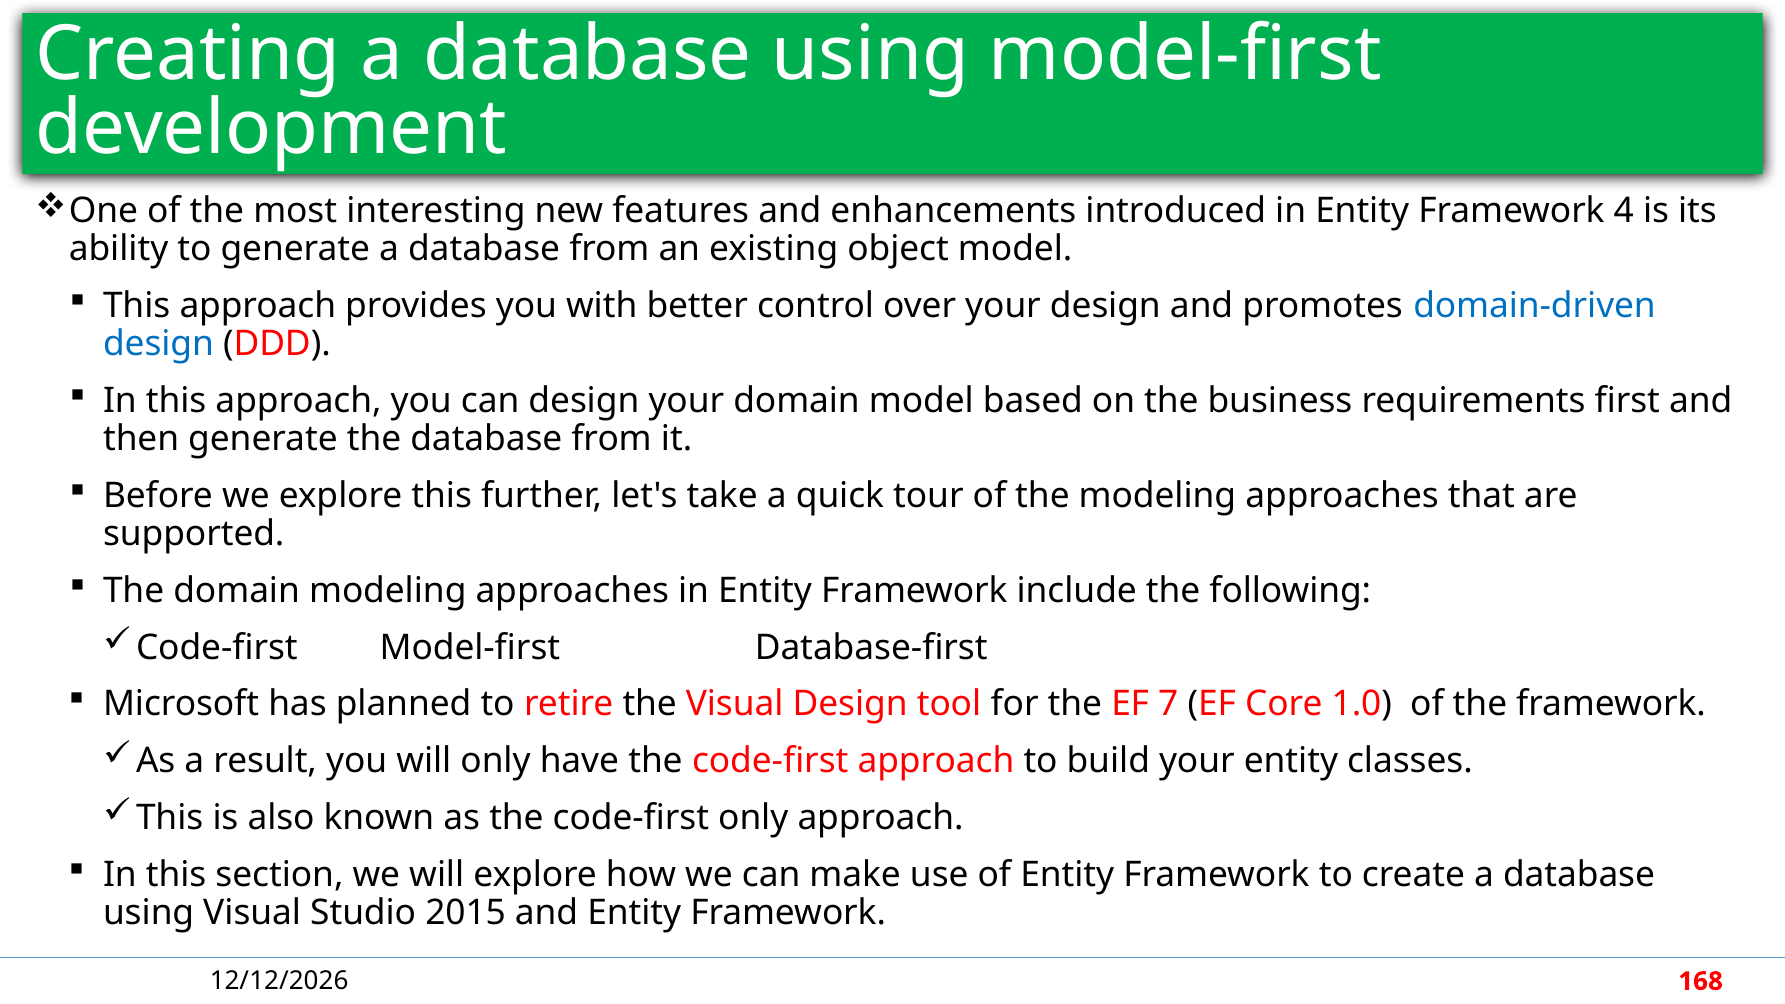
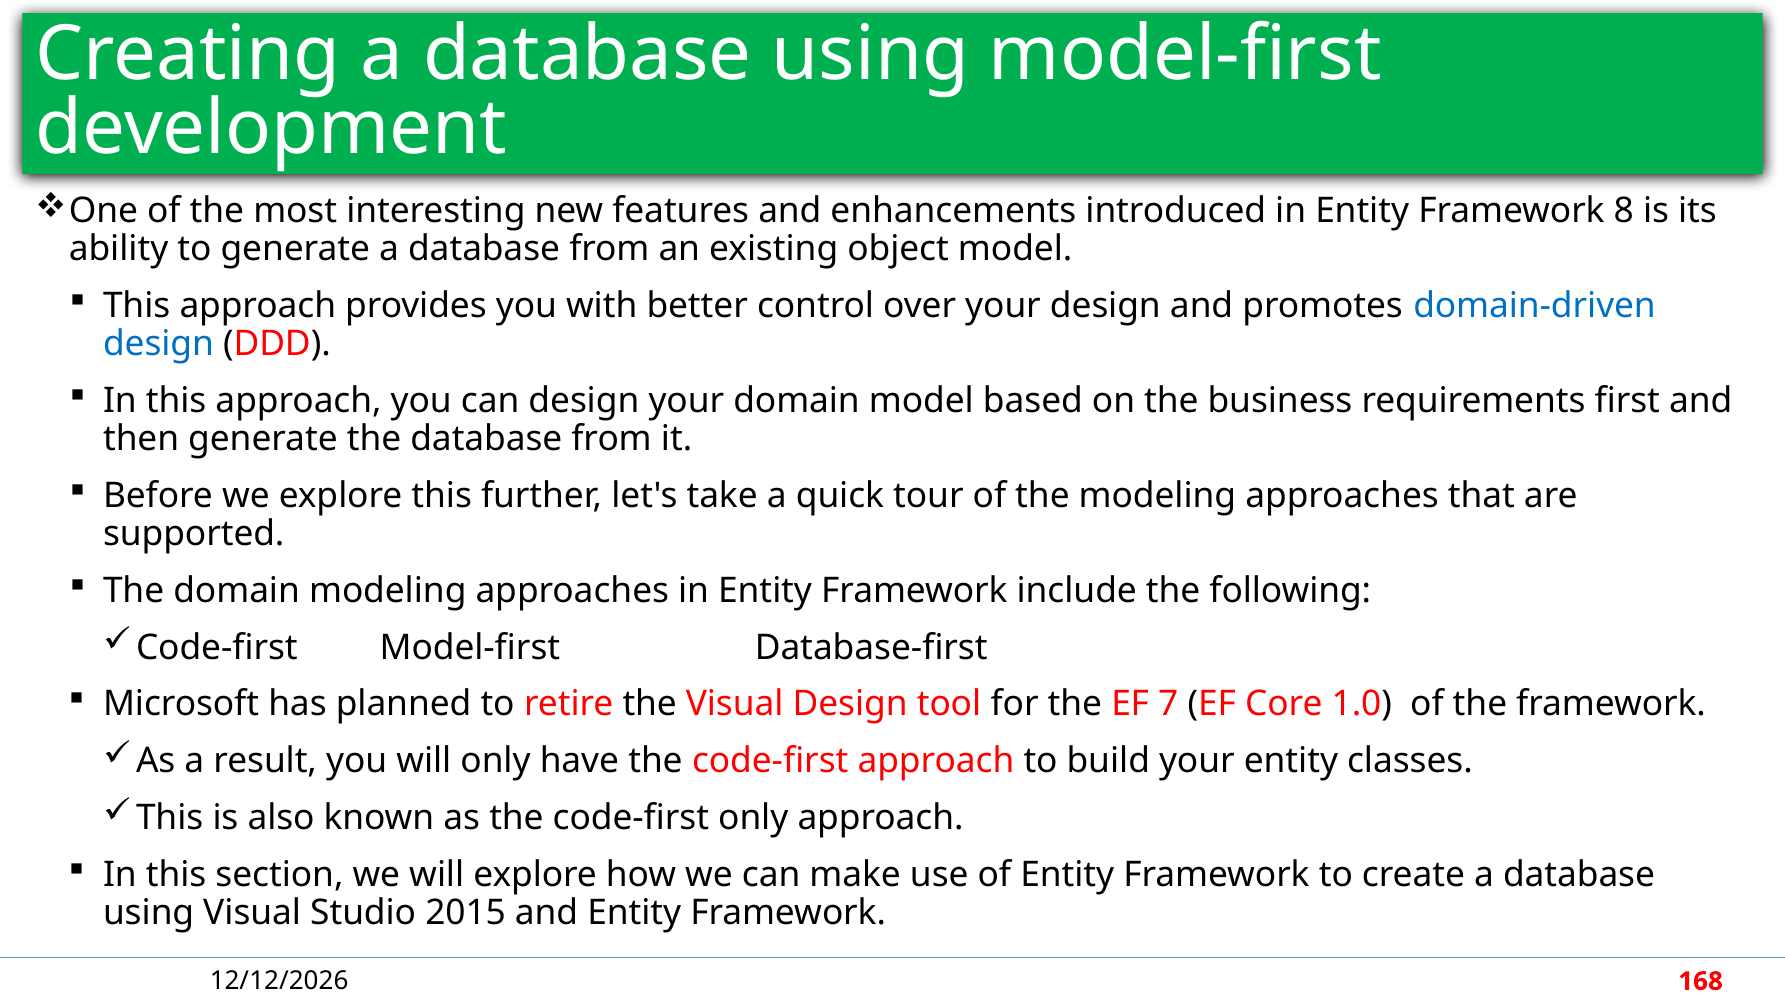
4: 4 -> 8 (1624, 211)
